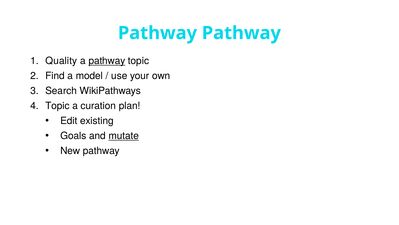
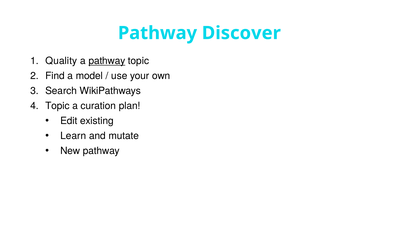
Pathway Pathway: Pathway -> Discover (241, 33)
Goals: Goals -> Learn (73, 136)
mutate underline: present -> none (124, 136)
